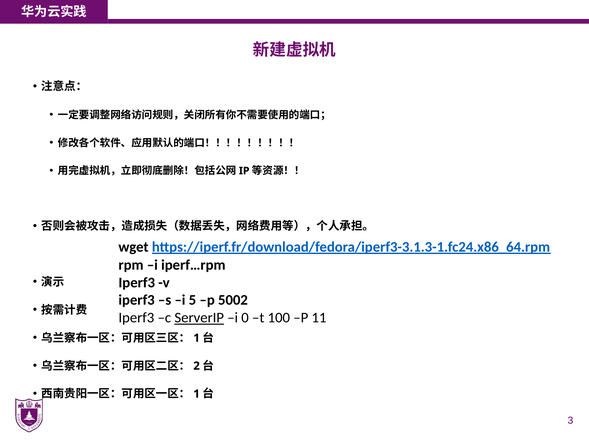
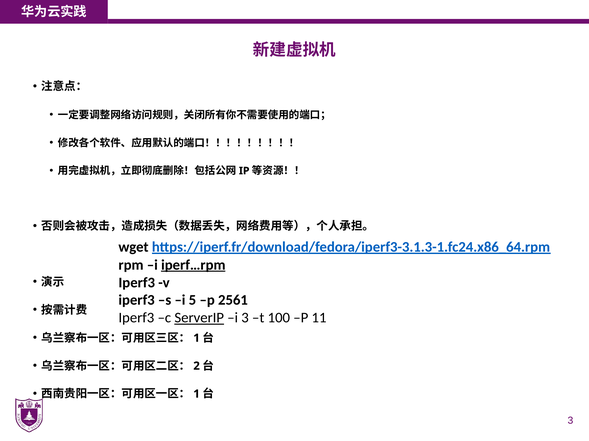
iperf…rpm underline: none -> present (193, 265)
5002: 5002 -> 2561 (233, 301)
i 0: 0 -> 3 (245, 318)
